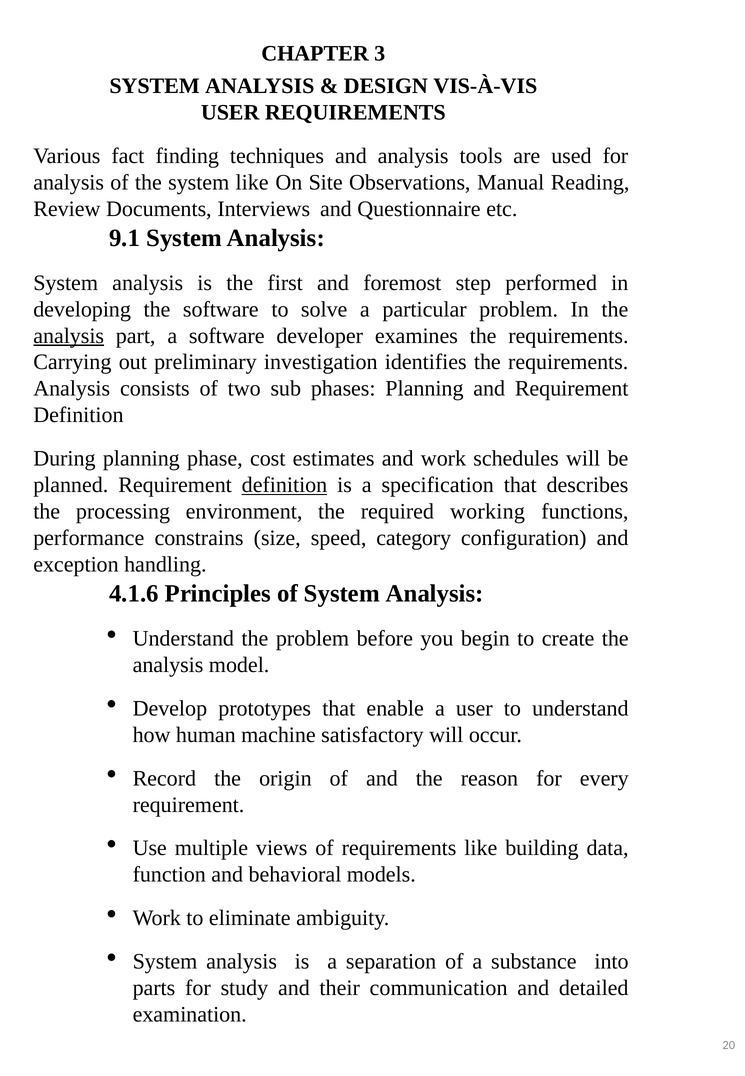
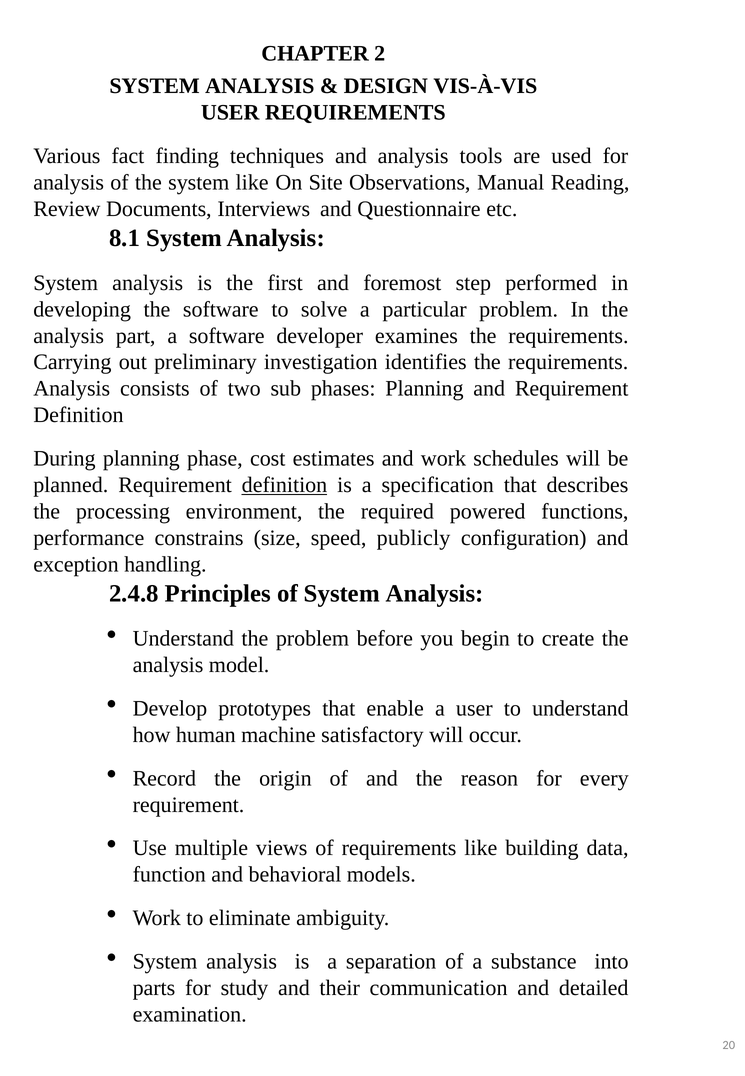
3: 3 -> 2 (380, 53)
9.1: 9.1 -> 8.1 (125, 238)
analysis underline: present -> none (69, 336)
working: working -> powered (488, 512)
category: category -> publicly (414, 538)
4.1.6: 4.1.6 -> 2.4.8 (134, 594)
